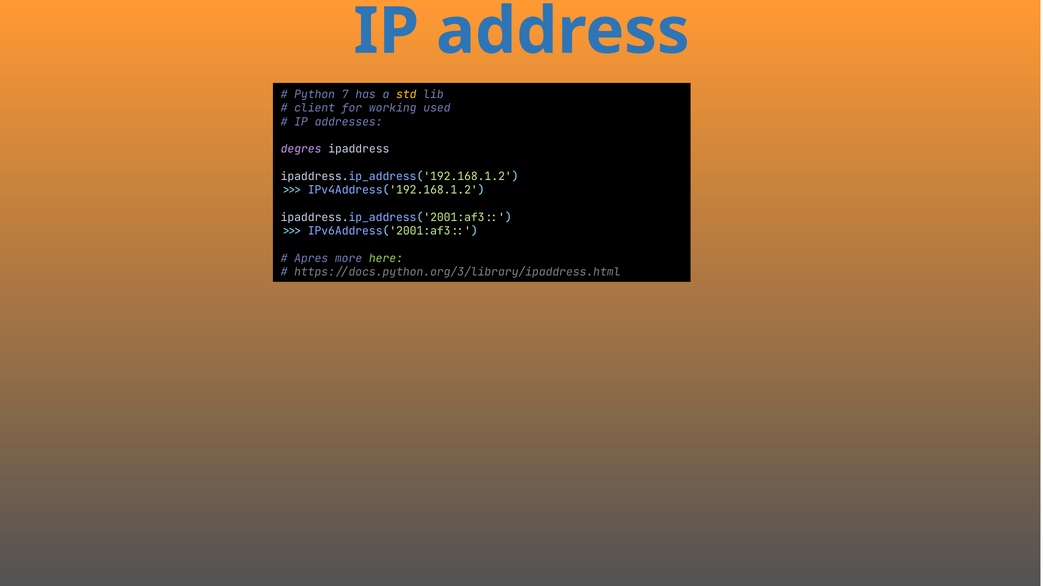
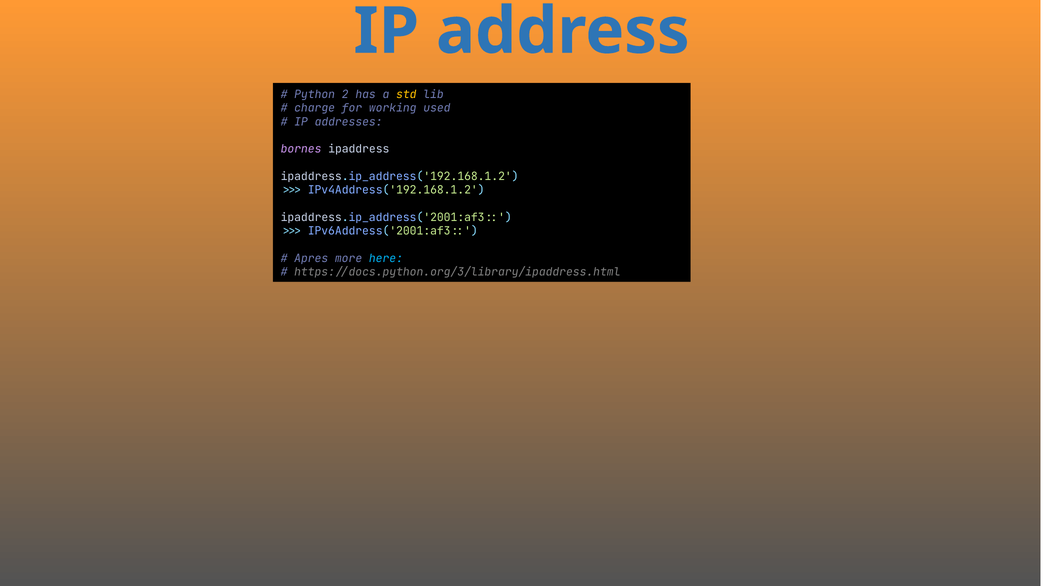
7: 7 -> 2 (345, 95)
client: client -> charge (315, 108)
degres: degres -> bornes (301, 149)
here colour: light green -> light blue (386, 259)
